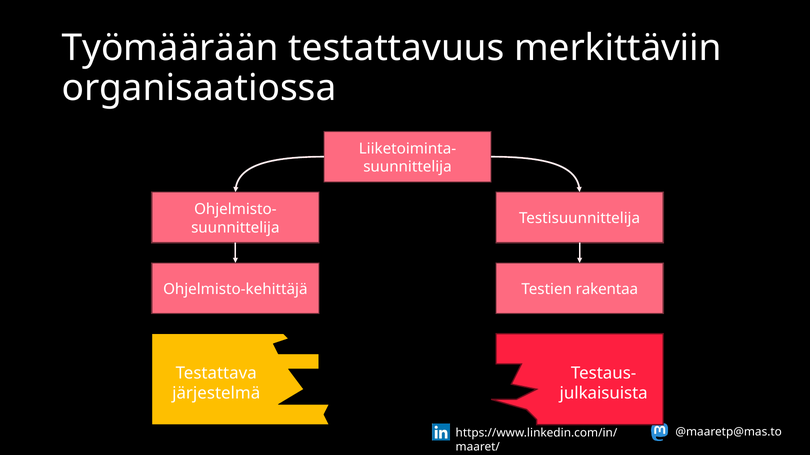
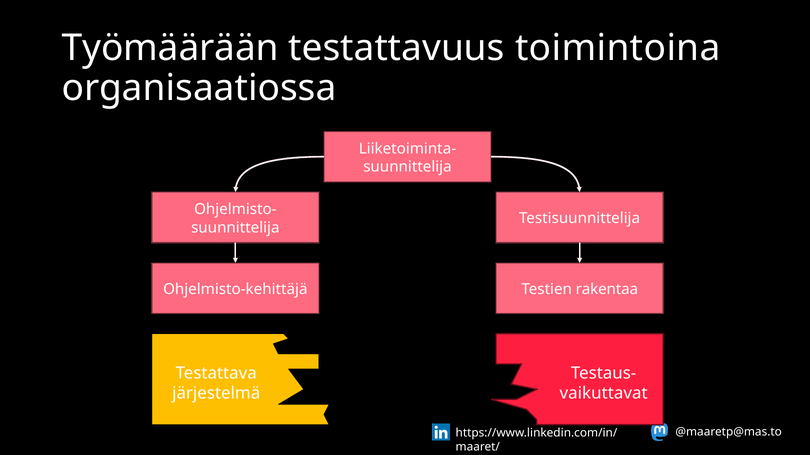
merkittäviin: merkittäviin -> toimintoina (618, 48)
julkaisuista: julkaisuista -> vaikuttavat (604, 394)
